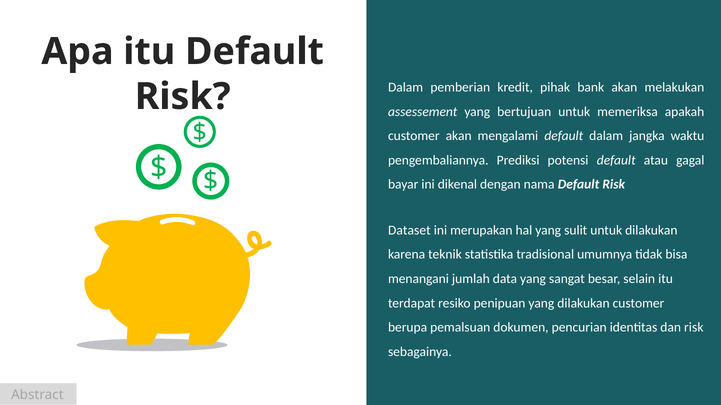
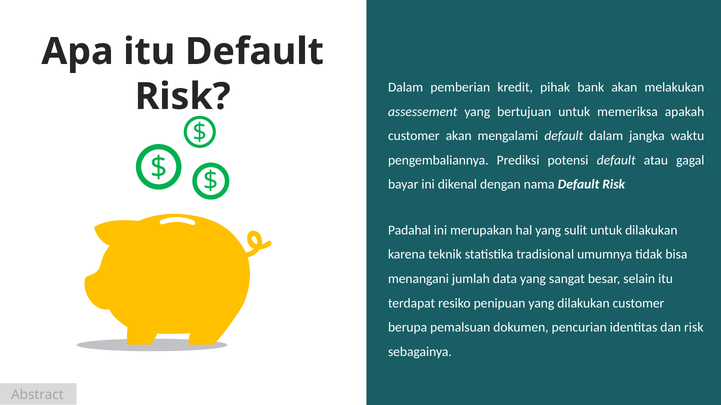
Dataset: Dataset -> Padahal (409, 231)
